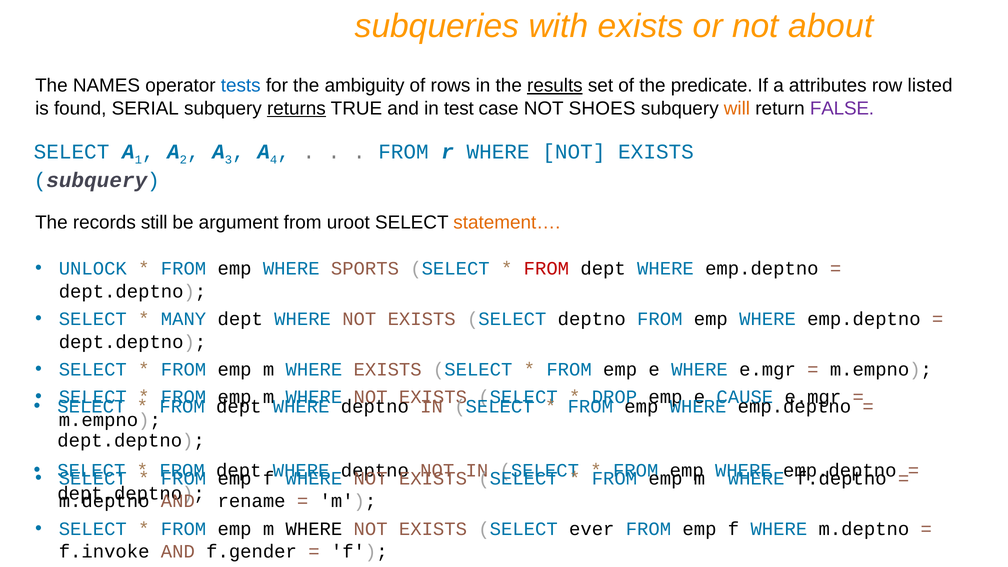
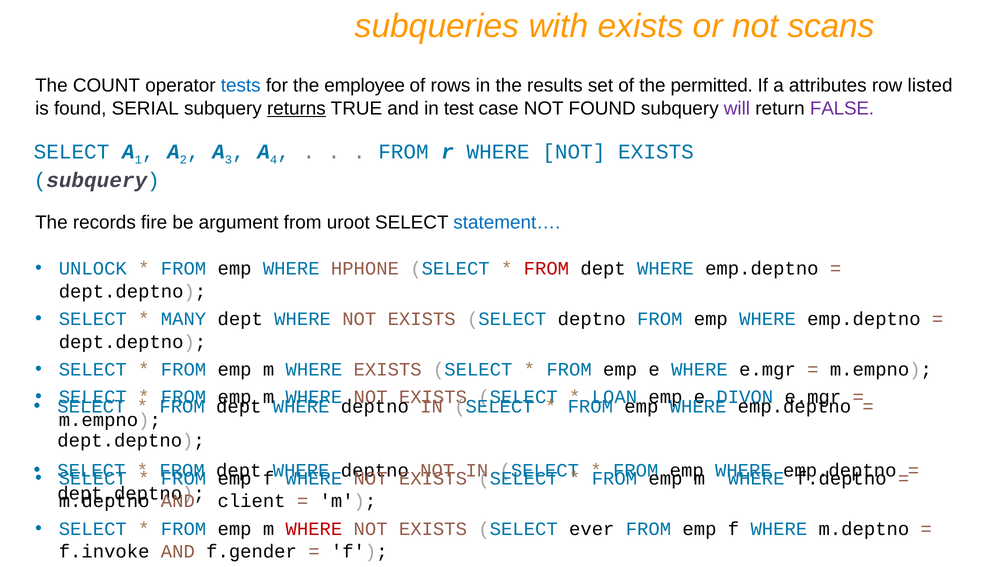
about: about -> scans (831, 26)
NAMES: NAMES -> COUNT (106, 86)
ambiguity: ambiguity -> employee (365, 86)
results underline: present -> none (555, 86)
predicate: predicate -> permitted (712, 86)
NOT SHOES: SHOES -> FOUND (602, 108)
will colour: orange -> purple (737, 108)
still: still -> fire (154, 222)
statement… colour: orange -> blue (507, 222)
SPORTS: SPORTS -> HPHONE (365, 269)
DROP: DROP -> LOAN (614, 397)
CAUSE: CAUSE -> DIVON (745, 397)
rename: rename -> client (252, 501)
WHERE colour: black -> red (314, 529)
